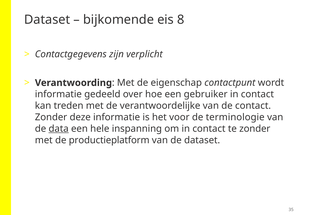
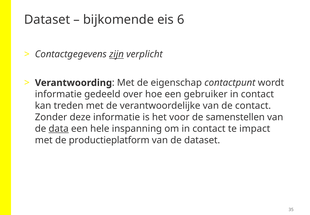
8: 8 -> 6 (181, 20)
zijn underline: none -> present (116, 54)
terminologie: terminologie -> samenstellen (235, 117)
te zonder: zonder -> impact (255, 128)
